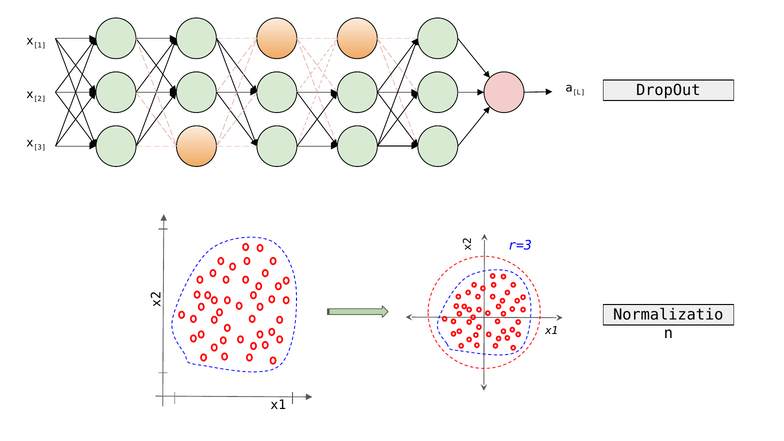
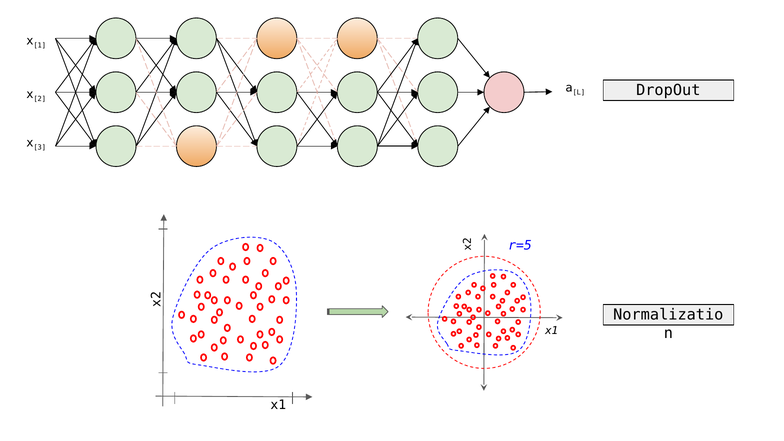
r=3: r=3 -> r=5 (520, 246)
